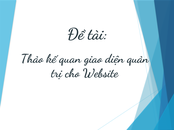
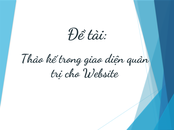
quan: quan -> trong (70, 59)
